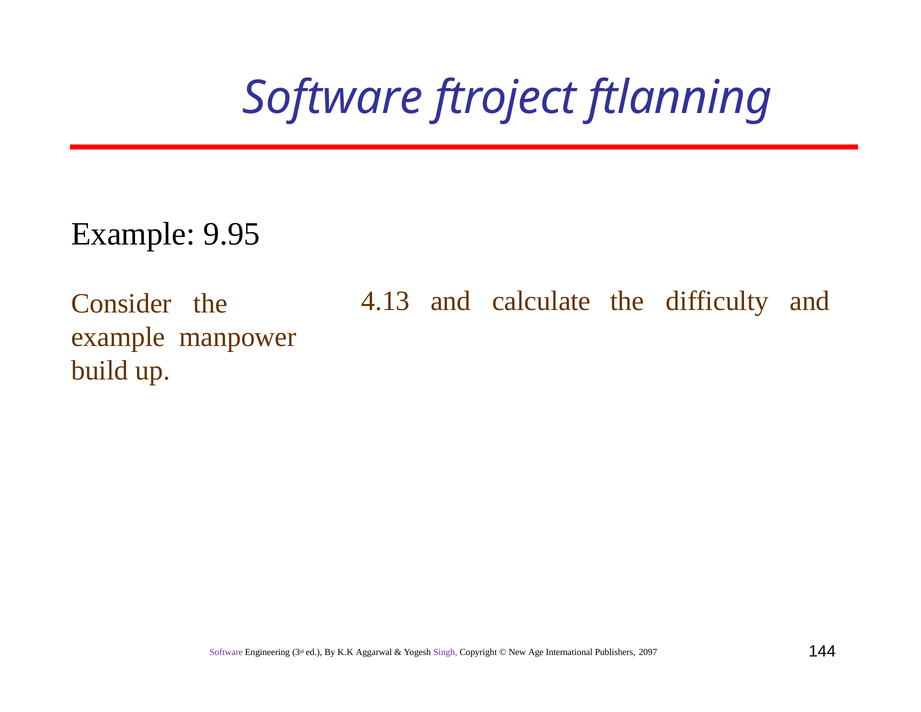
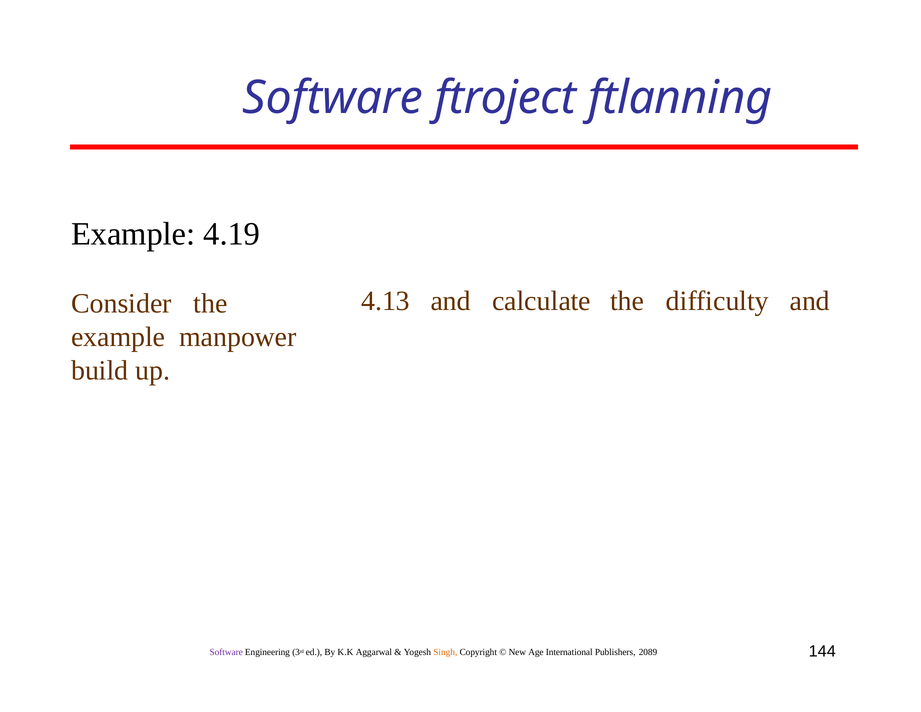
9.95: 9.95 -> 4.19 (232, 234)
Singh colour: purple -> orange (445, 652)
2097: 2097 -> 2089 (648, 652)
